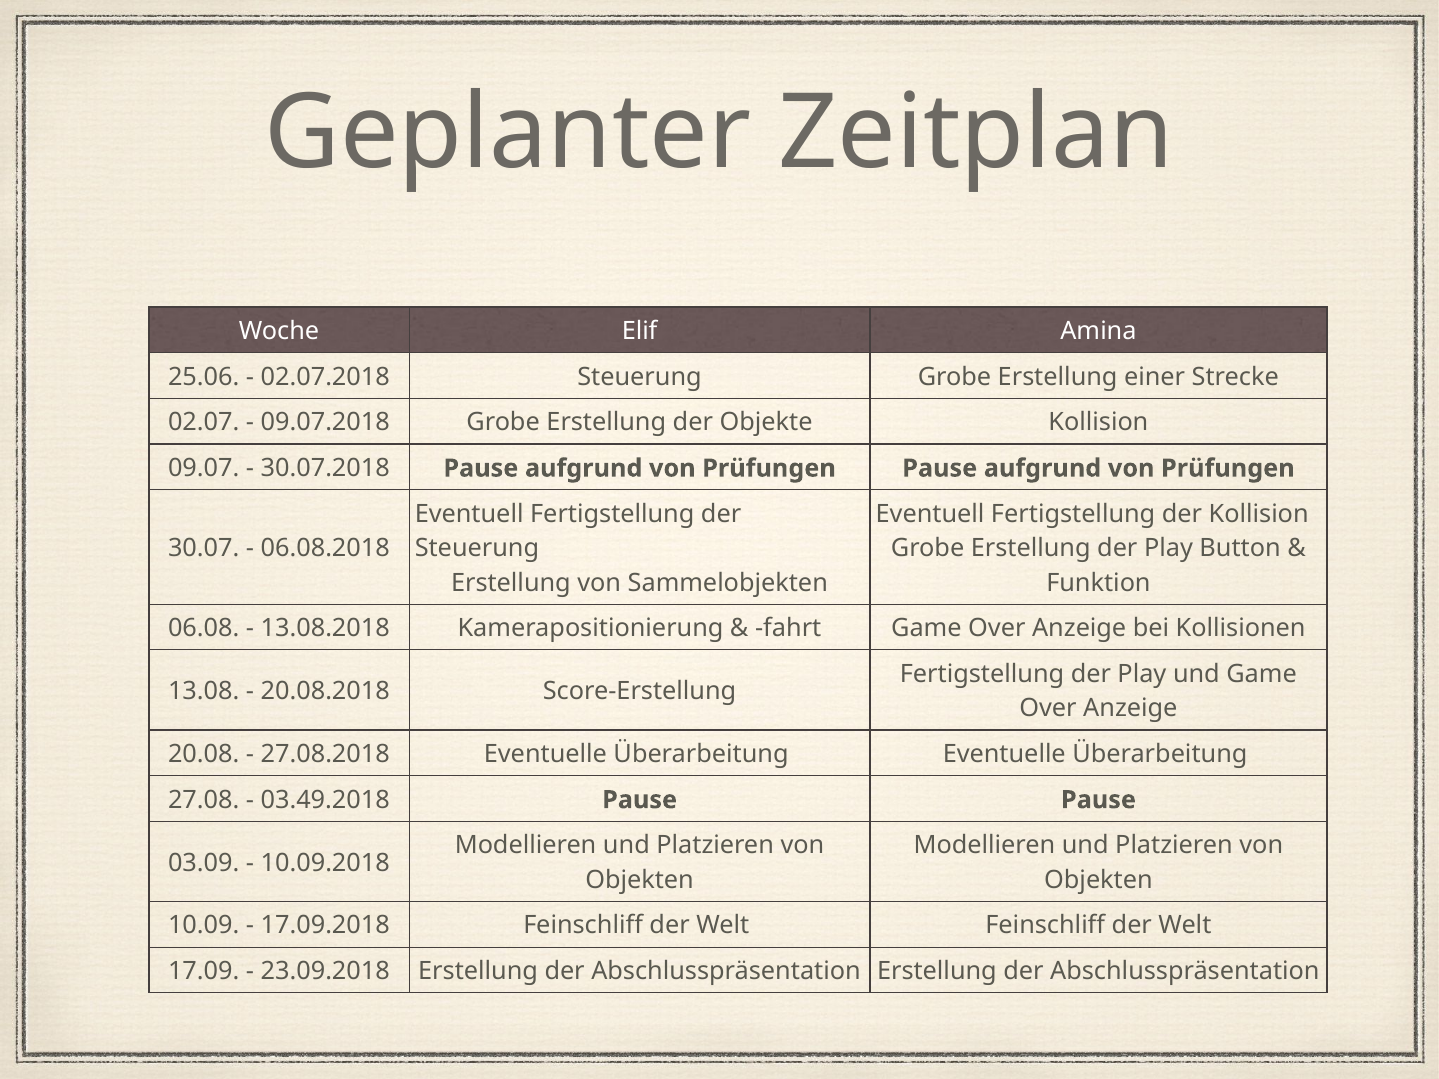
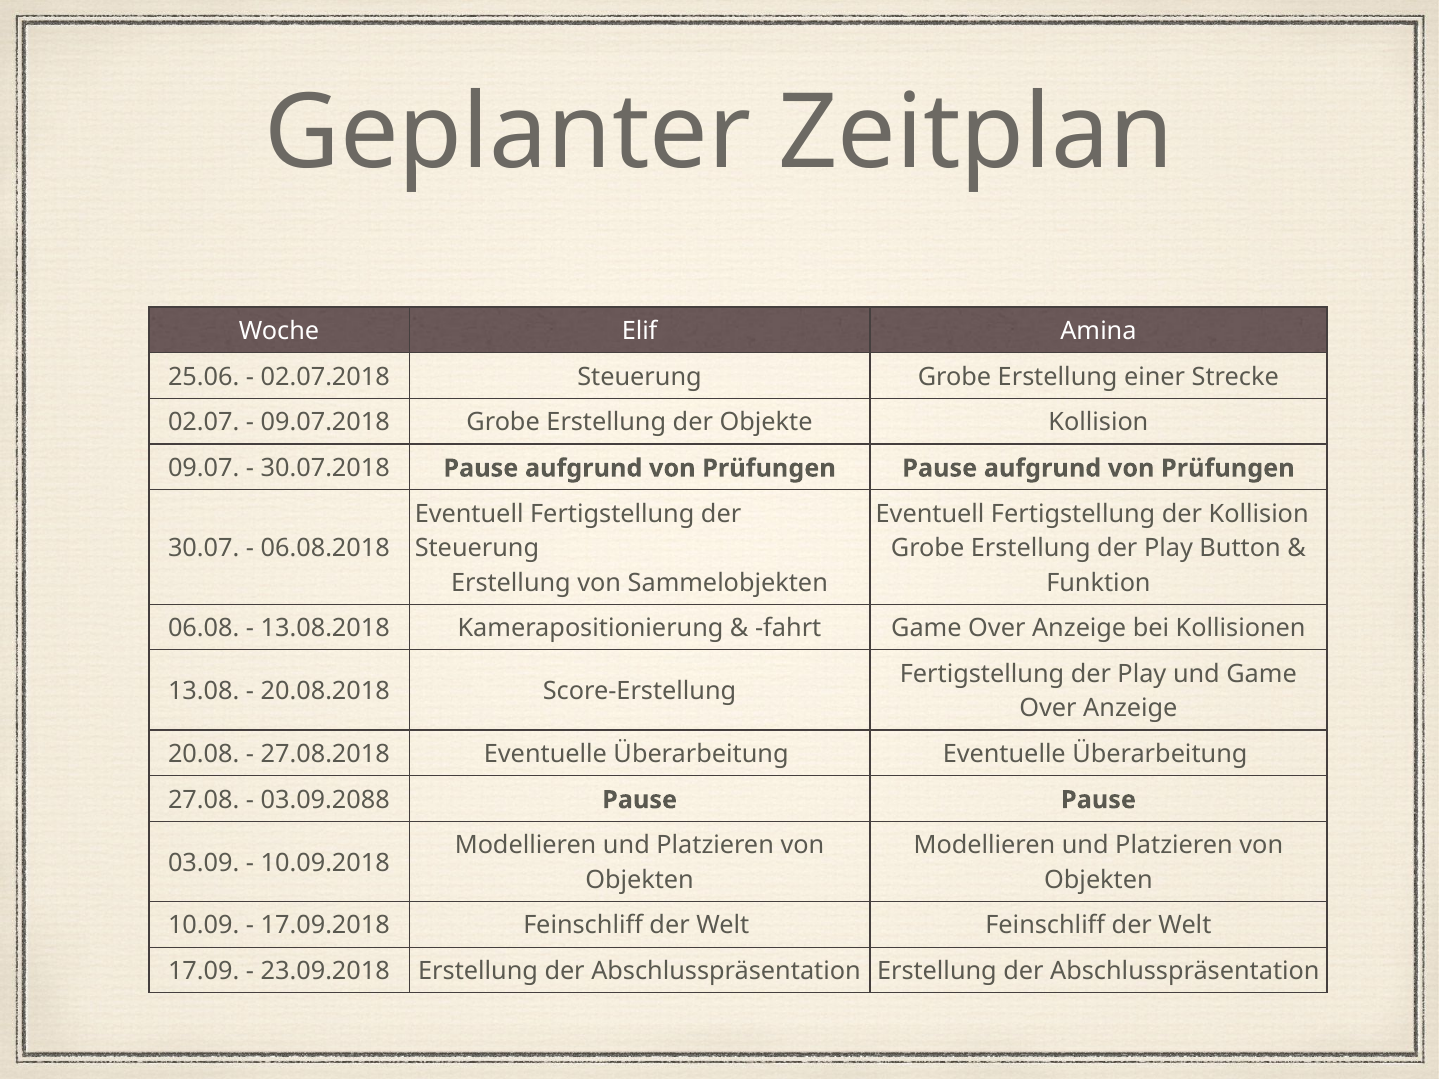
03.49.2018: 03.49.2018 -> 03.09.2088 (325, 800)
